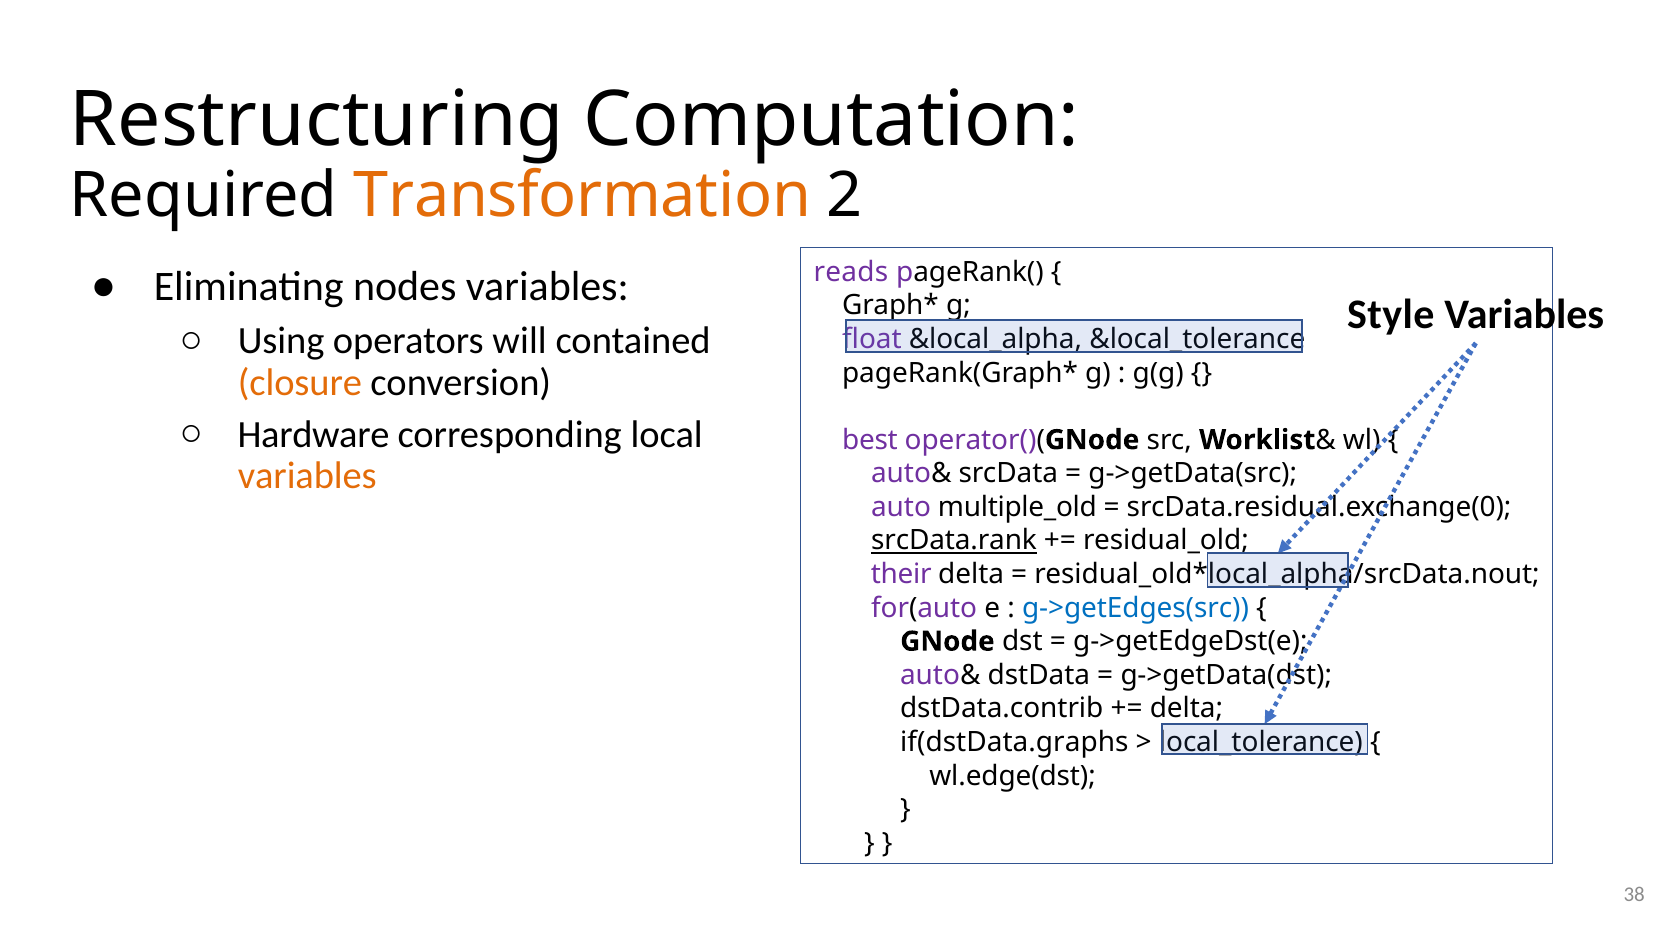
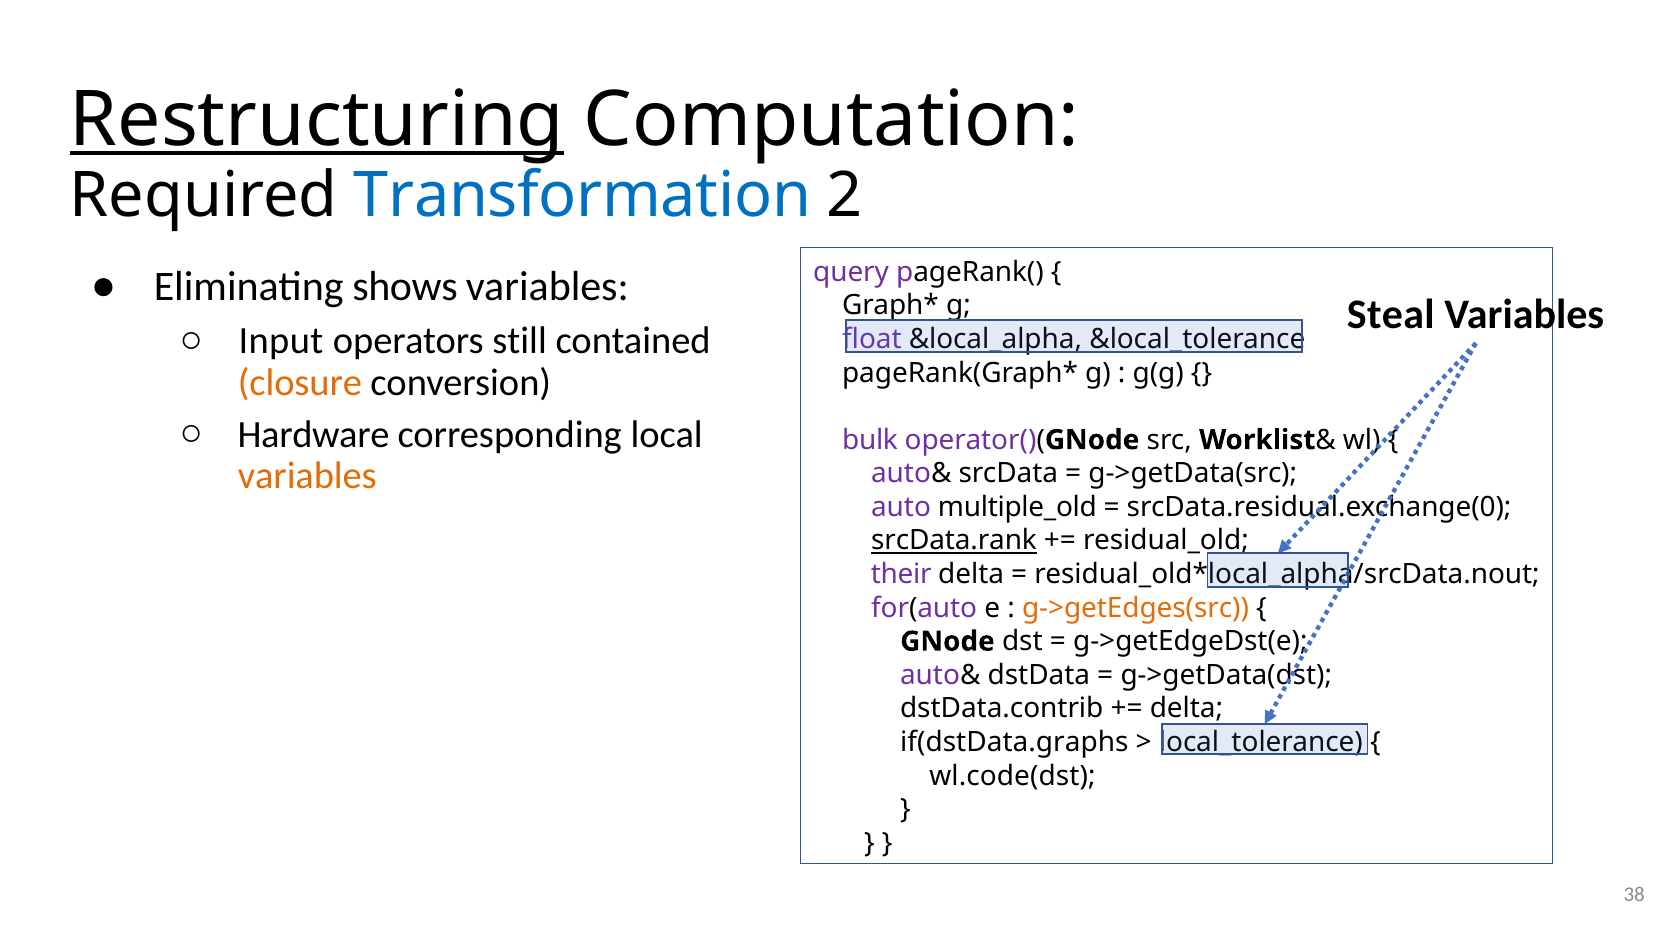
Restructuring underline: none -> present (317, 120)
Transformation colour: orange -> blue (582, 195)
reads: reads -> query (851, 272)
nodes: nodes -> shows (405, 287)
Style: Style -> Steal (1391, 315)
Using: Using -> Input (281, 341)
will: will -> still (520, 341)
best: best -> bulk (870, 440)
g->getEdges(src colour: blue -> orange (1136, 608)
wl.edge(dst: wl.edge(dst -> wl.code(dst (1012, 776)
